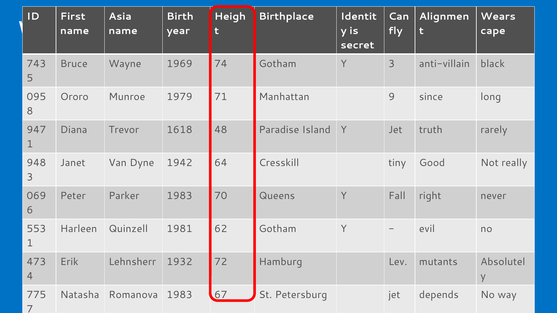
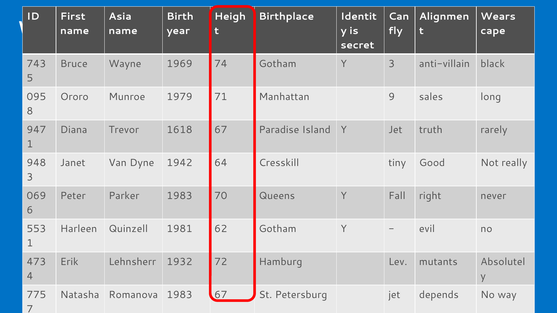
since: since -> sales (431, 97)
1618 48: 48 -> 67 (221, 130)
